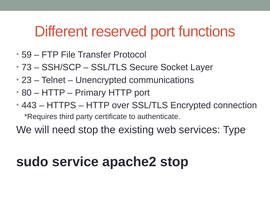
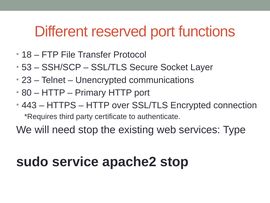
59: 59 -> 18 (27, 55)
73: 73 -> 53 (27, 67)
